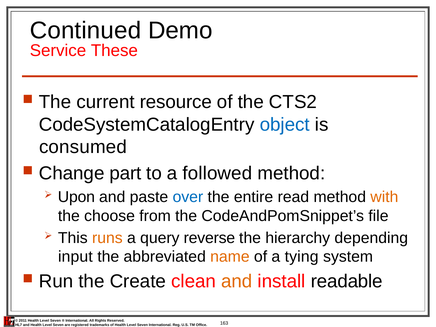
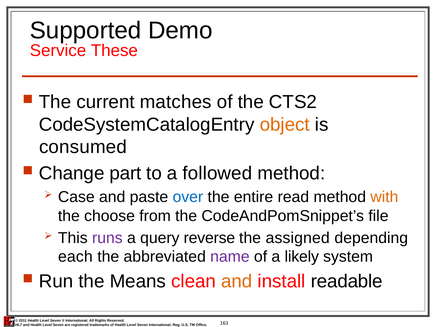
Continued: Continued -> Supported (86, 31)
resource: resource -> matches (176, 102)
object colour: blue -> orange (285, 125)
Upon: Upon -> Case (76, 197)
runs colour: orange -> purple (107, 238)
hierarchy: hierarchy -> assigned (298, 238)
input: input -> each (75, 257)
name colour: orange -> purple (230, 257)
tying: tying -> likely (302, 257)
Create: Create -> Means (138, 281)
